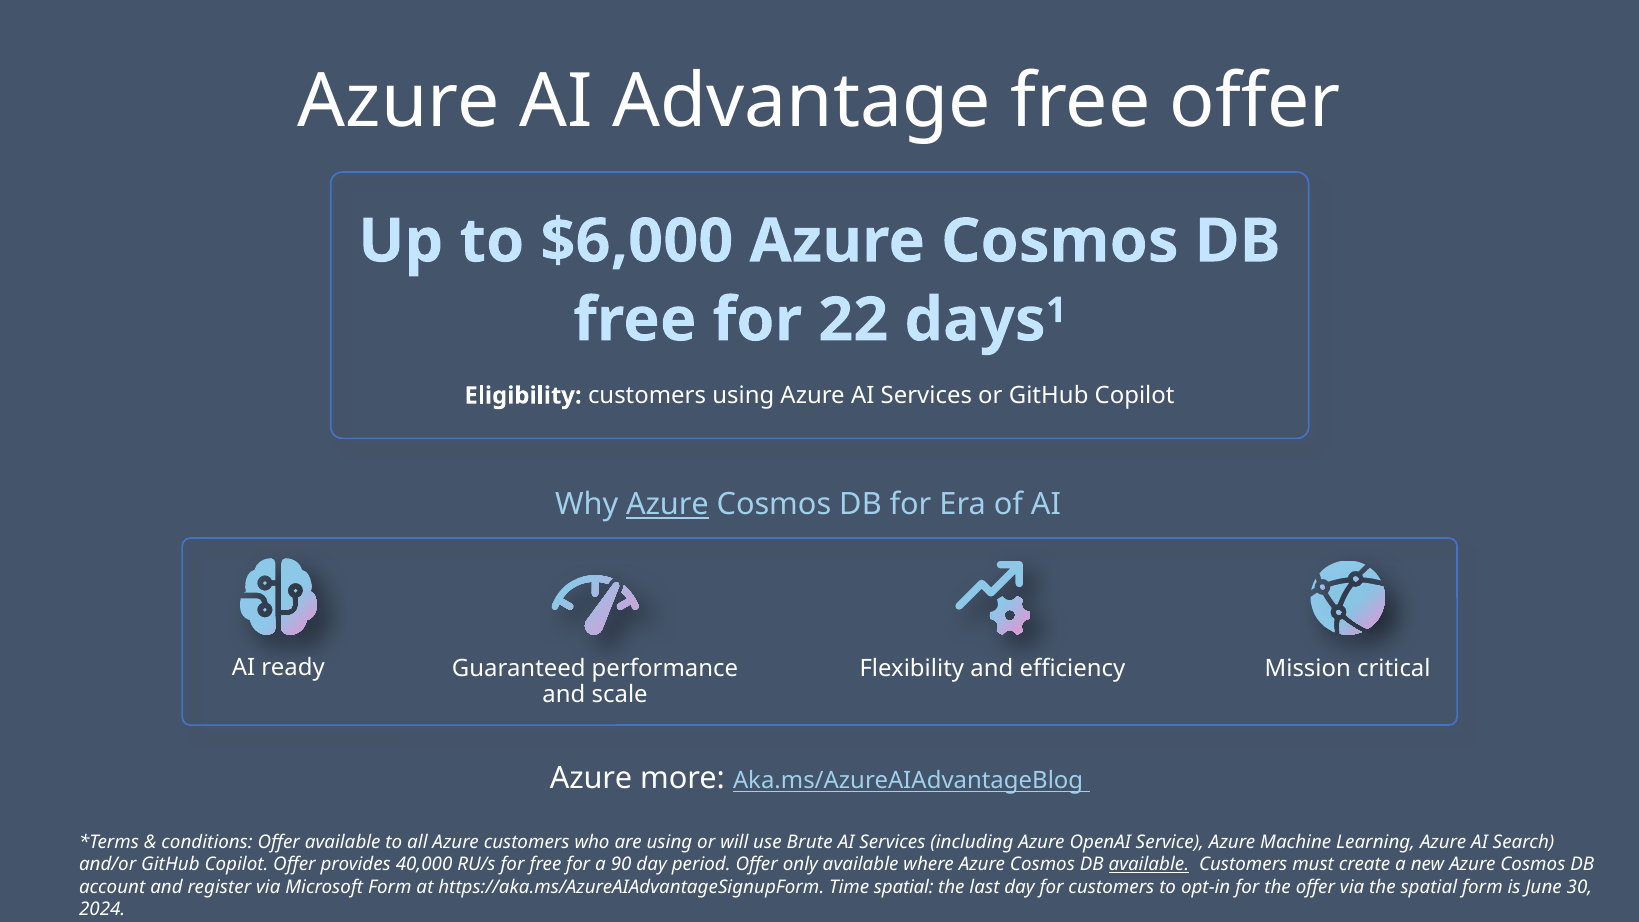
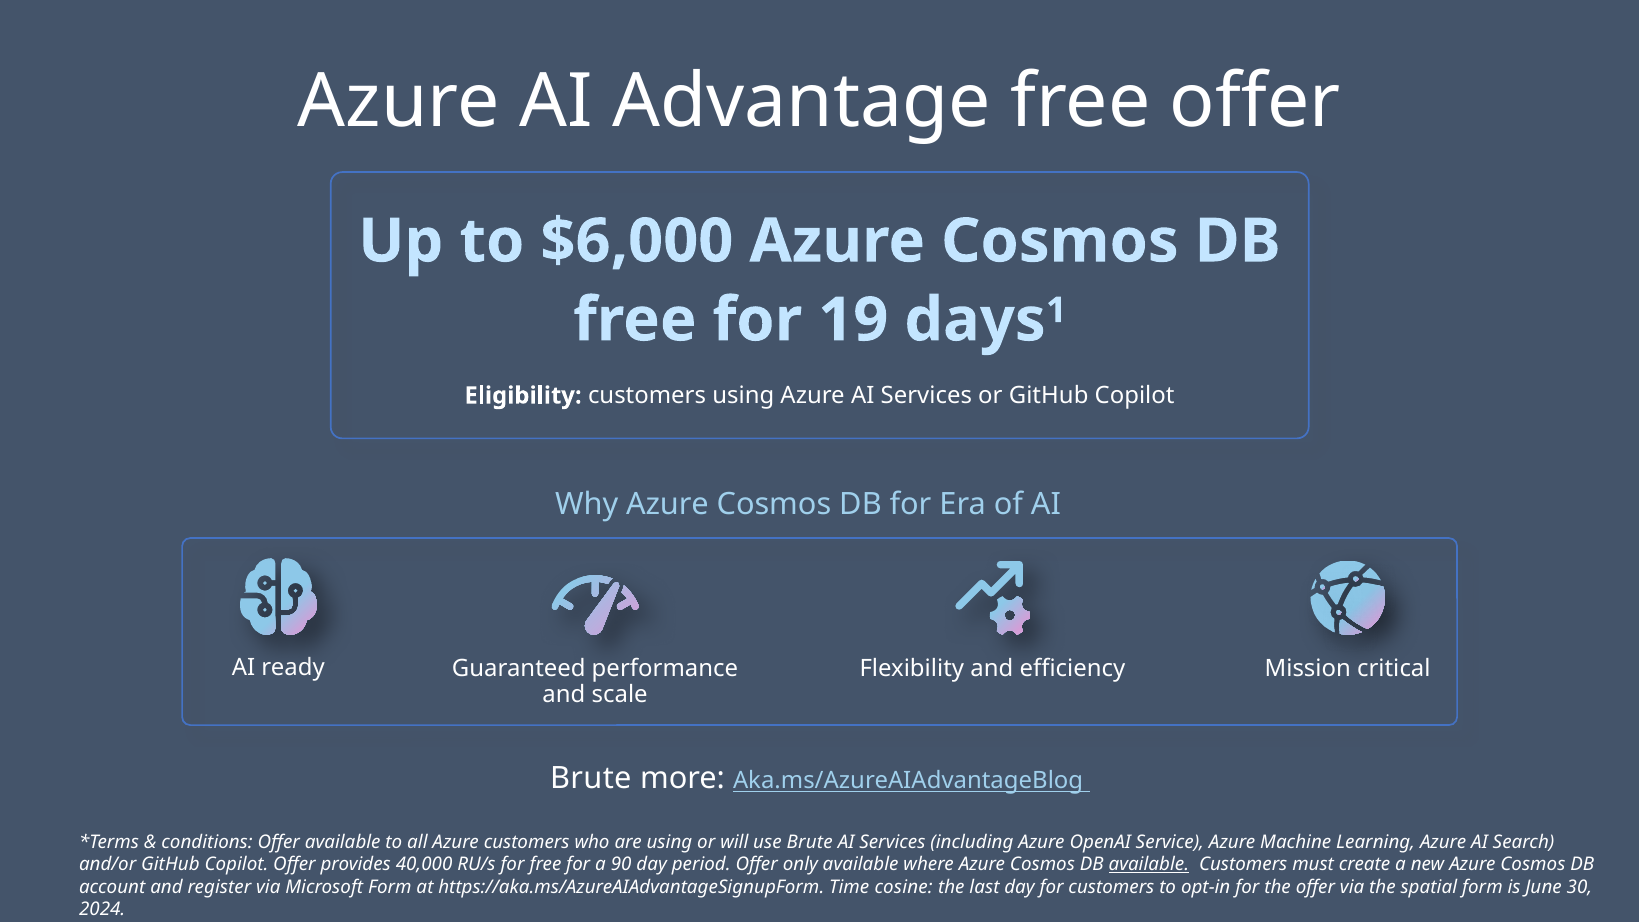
22: 22 -> 19 (853, 320)
Azure underline: present -> none (667, 505)
Azure: Azure -> Brute (591, 778)
Time spatial: spatial -> cosine (904, 887)
